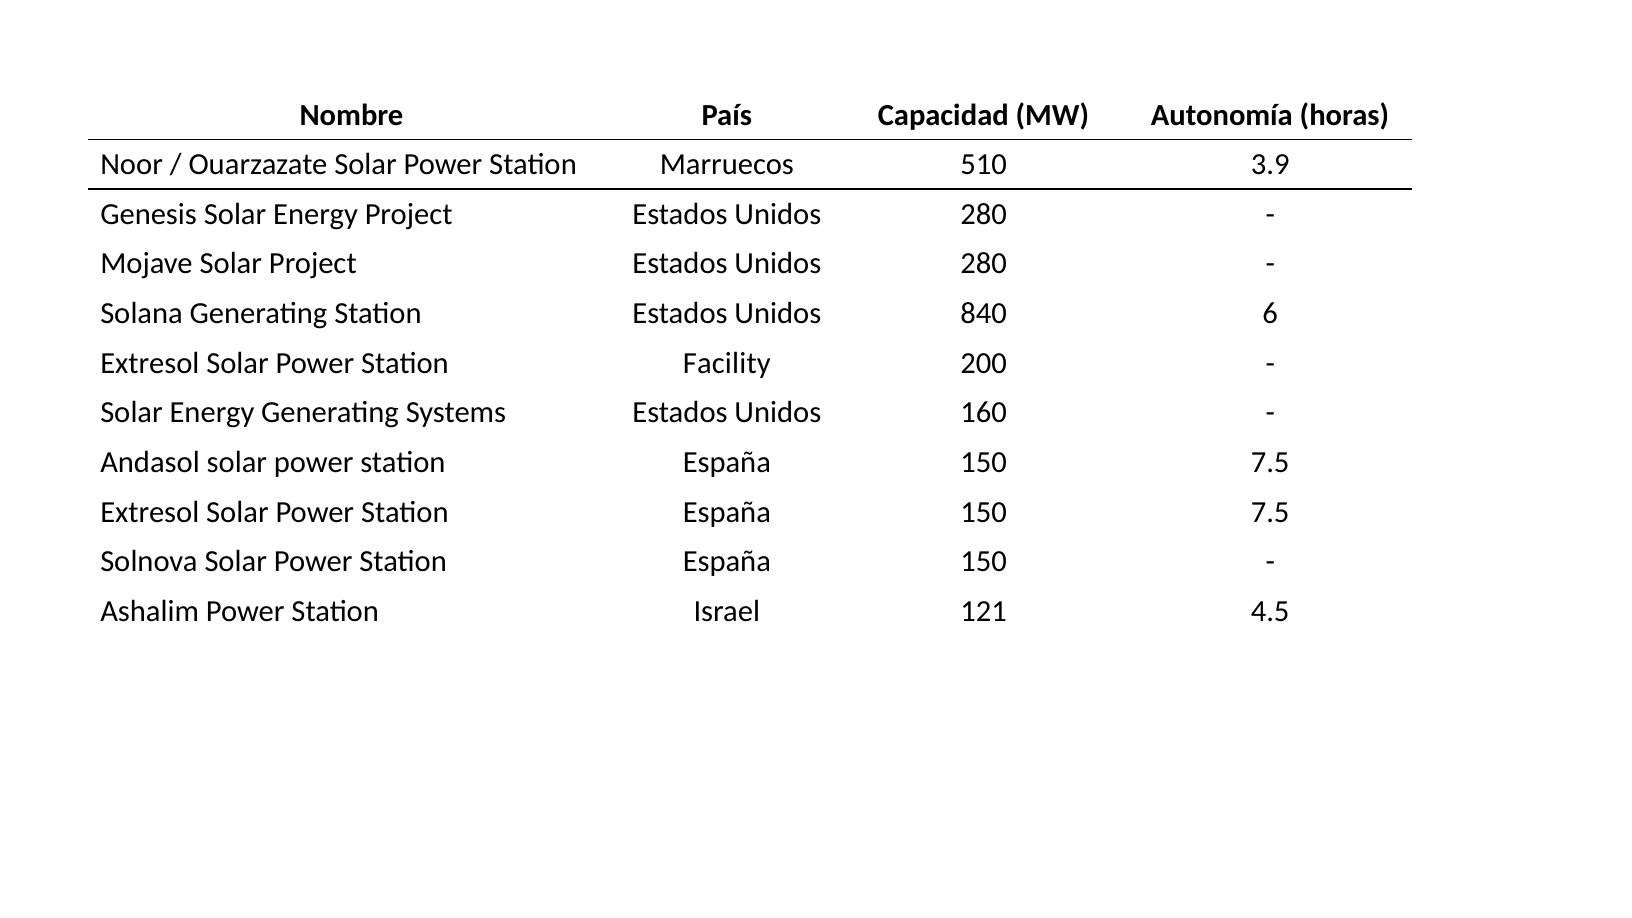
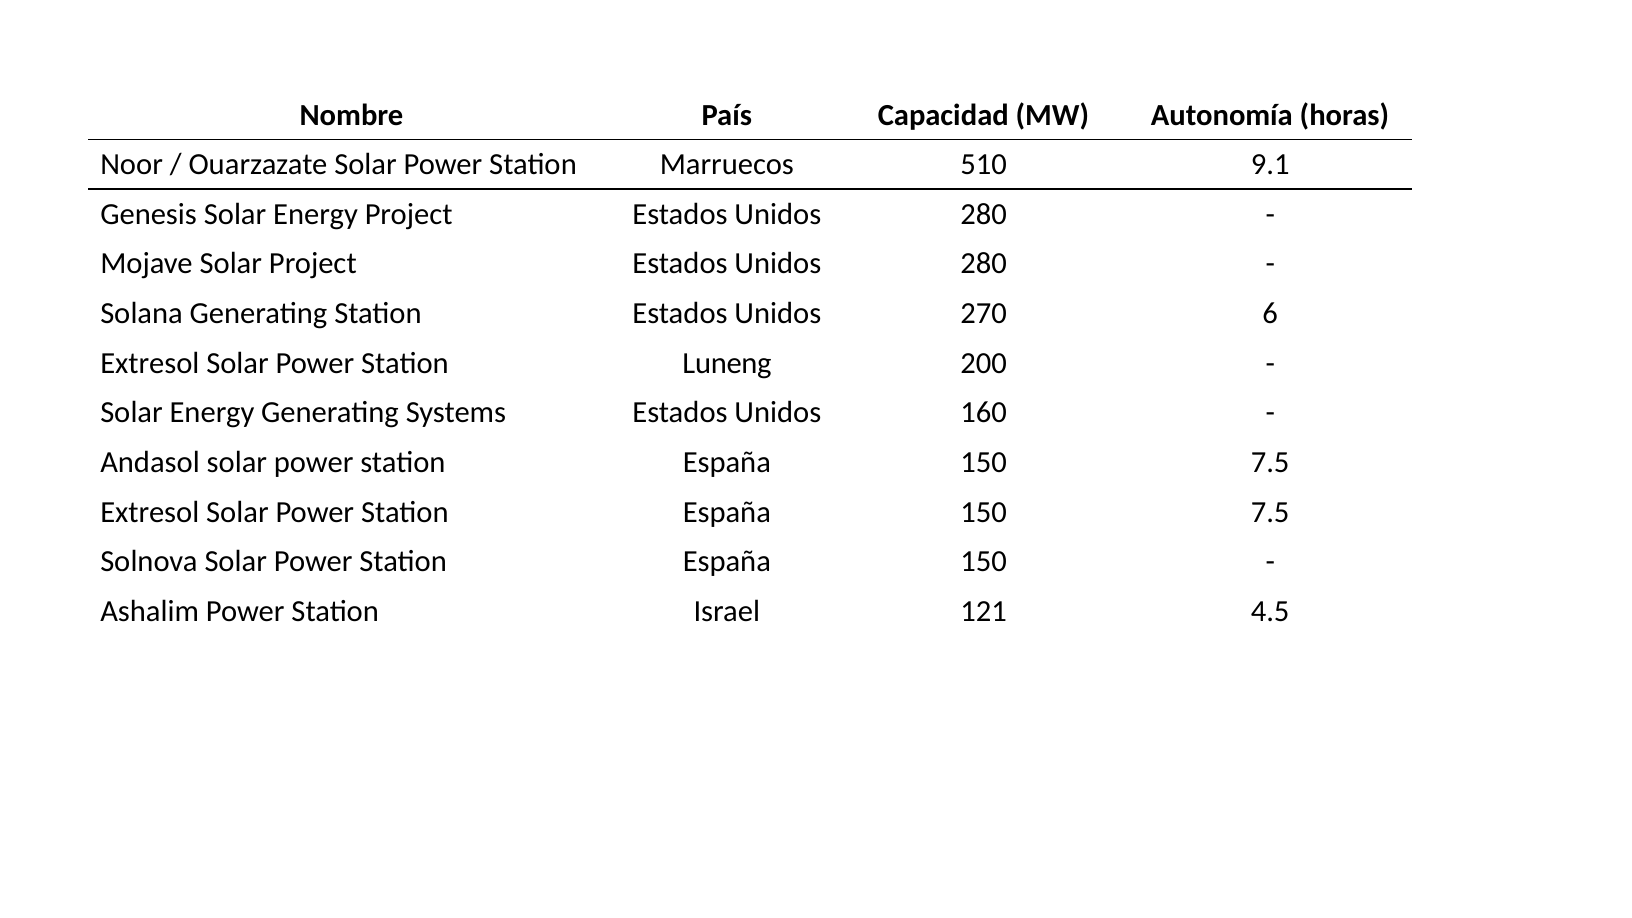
3.9: 3.9 -> 9.1 (1270, 165)
840: 840 -> 270 (984, 313)
Facility: Facility -> Luneng (727, 363)
